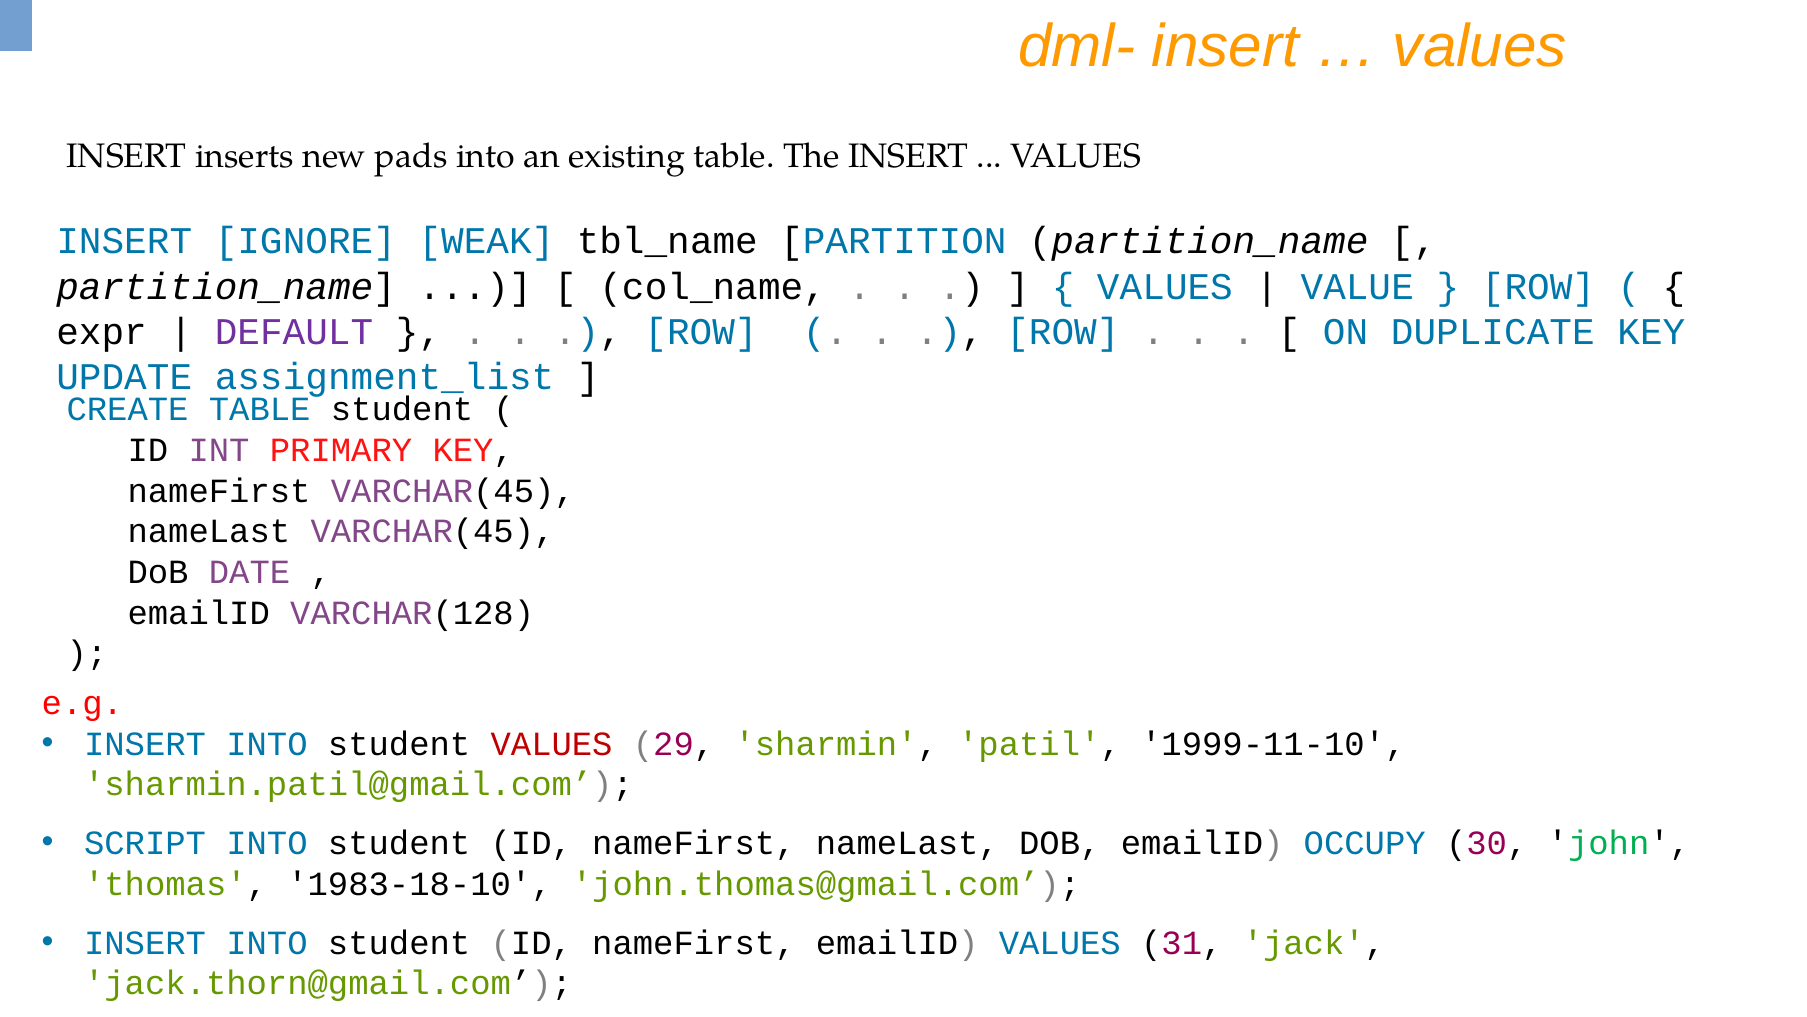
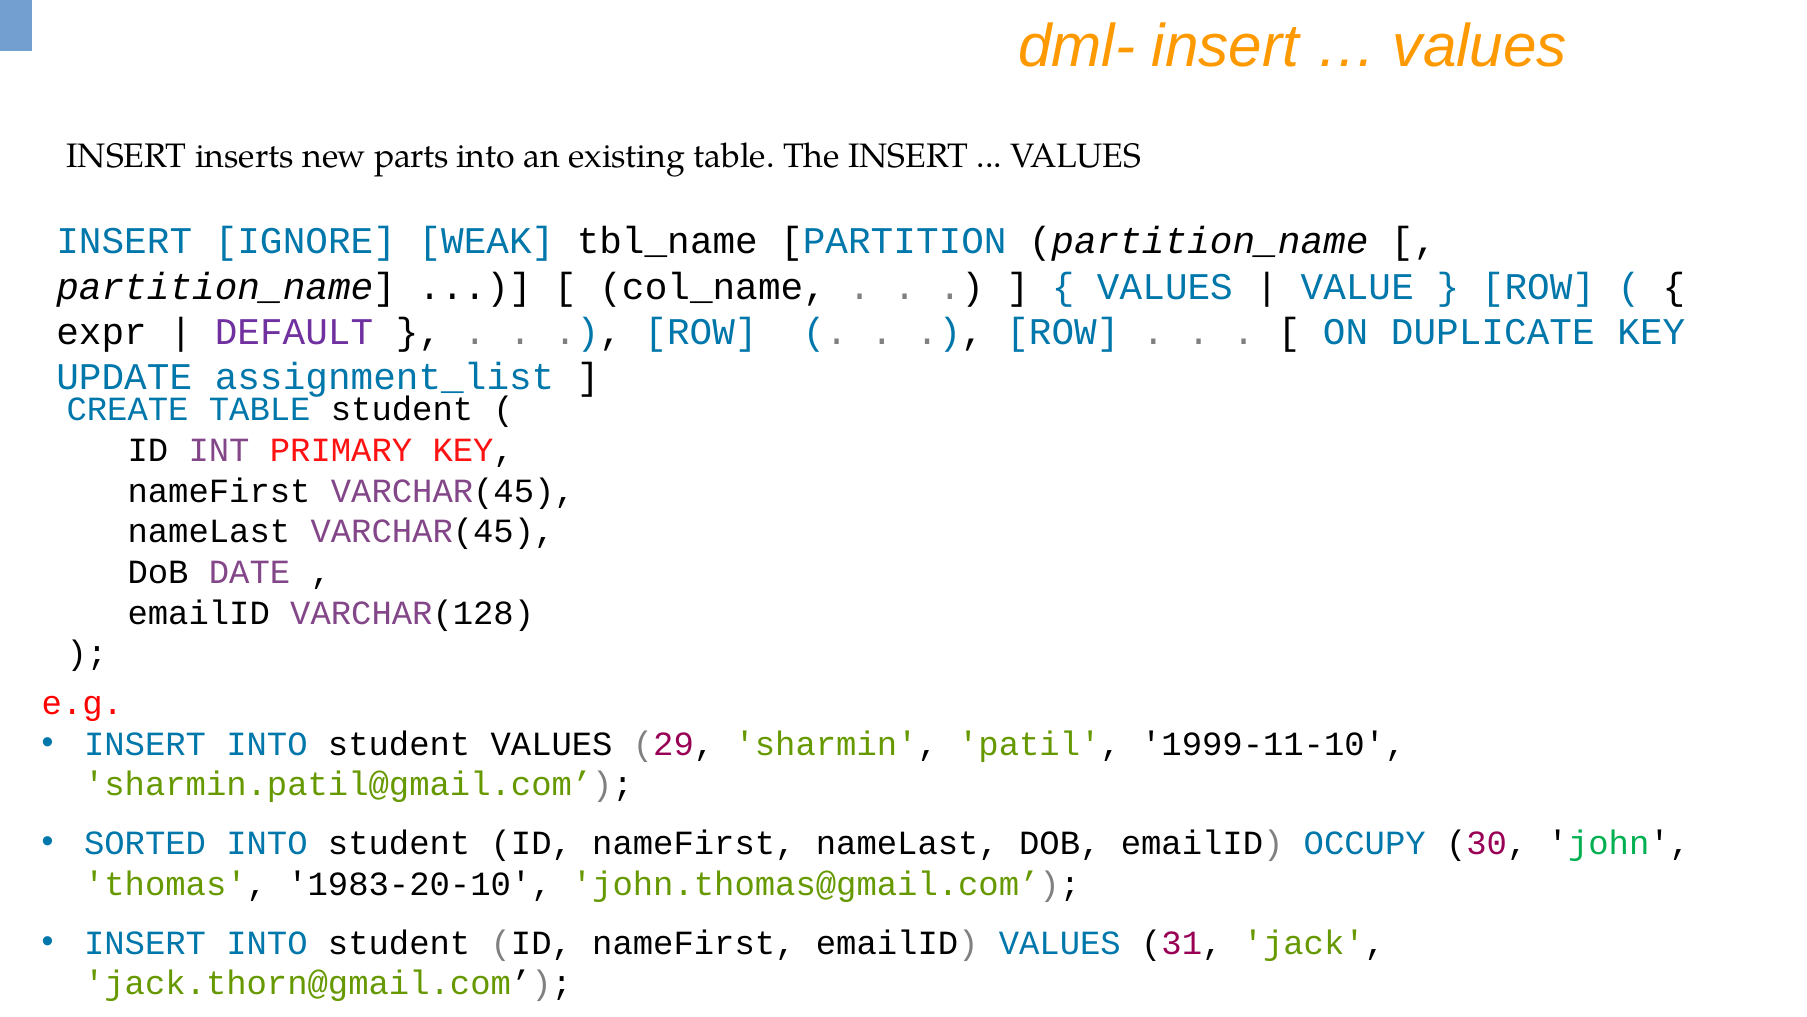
pads: pads -> parts (411, 156)
VALUES colour: red -> black (552, 744)
SCRIPT: SCRIPT -> SORTED (145, 843)
1983-18-10: 1983-18-10 -> 1983-20-10 (419, 884)
